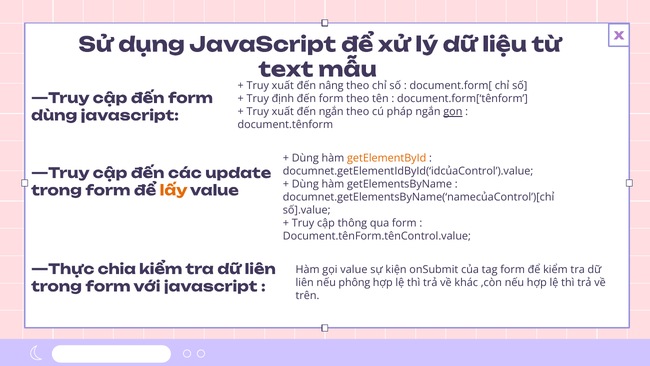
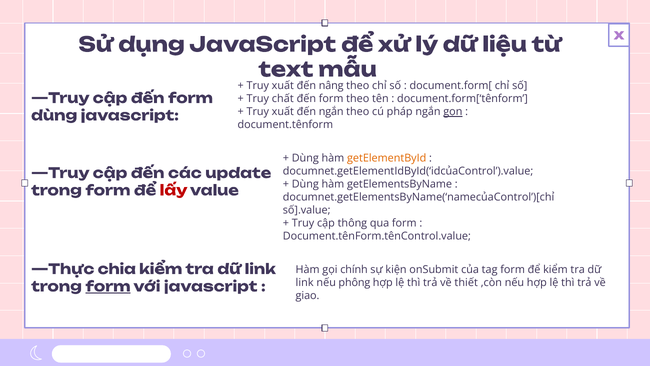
định: định -> chất (283, 99)
lấy colour: orange -> red (174, 190)
liên: liên -> link (260, 269)
gọi value: value -> chính (354, 270)
liên: liên -> link (305, 283)
khác: khác -> thiết (466, 283)
form underline: none -> present (108, 286)
trên: trên -> giao (308, 296)
